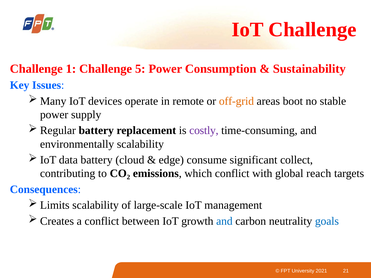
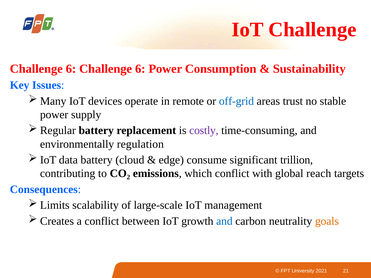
1: 1 -> 6 (71, 69)
5: 5 -> 6 (140, 69)
off-grid colour: orange -> blue (236, 101)
boot: boot -> trust (293, 101)
environmentally scalability: scalability -> regulation (140, 144)
collect: collect -> trillion (297, 160)
goals colour: blue -> orange (327, 221)
